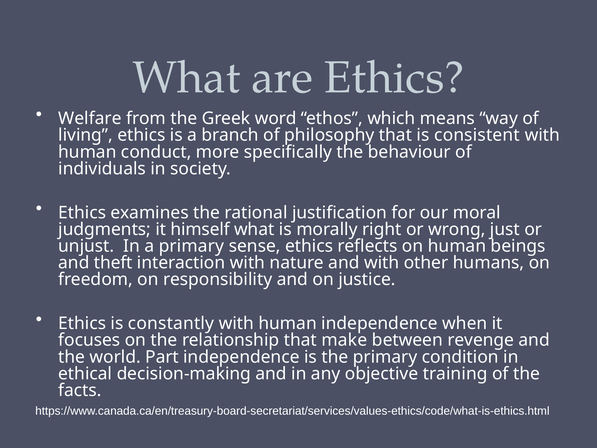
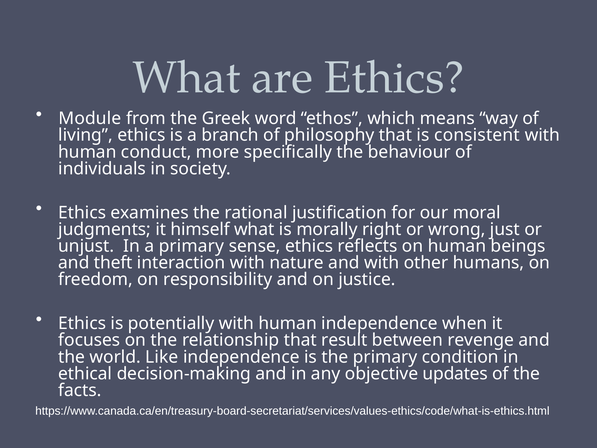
Welfare: Welfare -> Module (90, 118)
constantly: constantly -> potentially (171, 323)
make: make -> result (344, 340)
Part: Part -> Like (162, 357)
training: training -> updates (455, 373)
